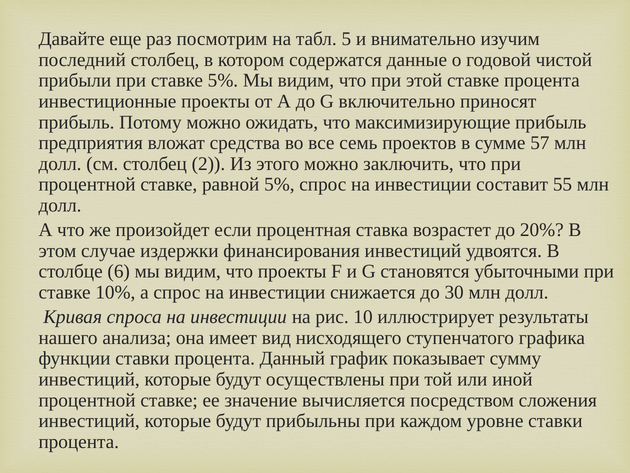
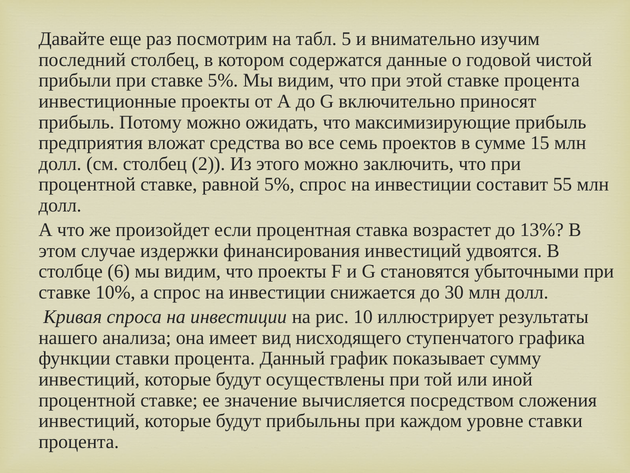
57: 57 -> 15 (540, 143)
20%: 20% -> 13% (542, 230)
